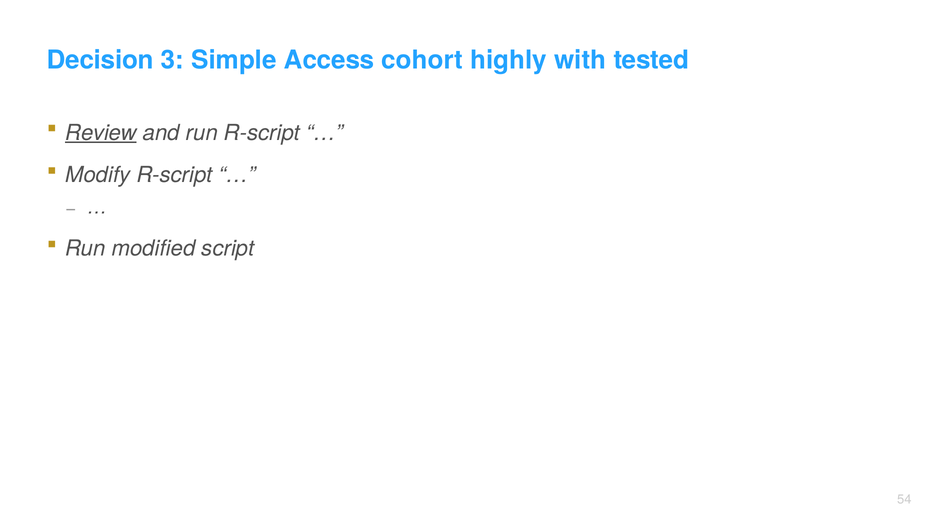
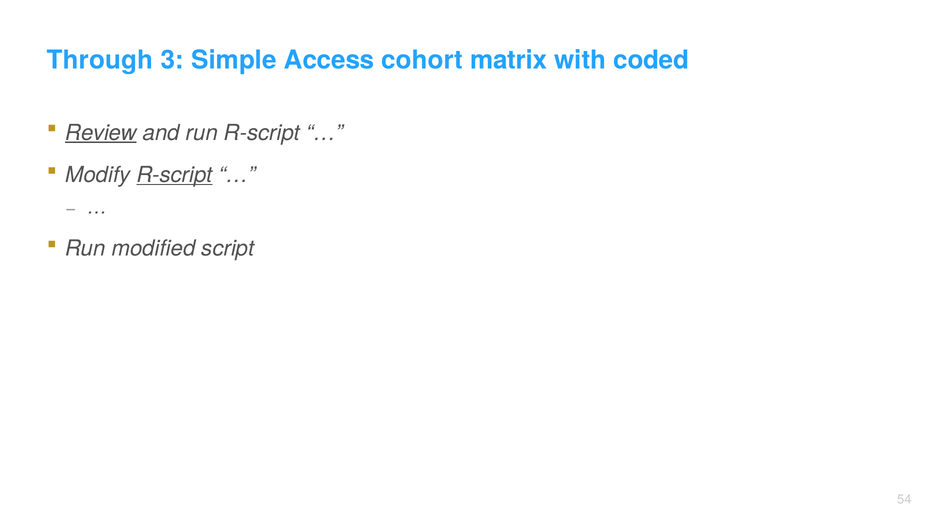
Decision: Decision -> Through (100, 60)
highly: highly -> matrix (509, 60)
tested: tested -> coded (651, 60)
R-script underline: none -> present (175, 175)
